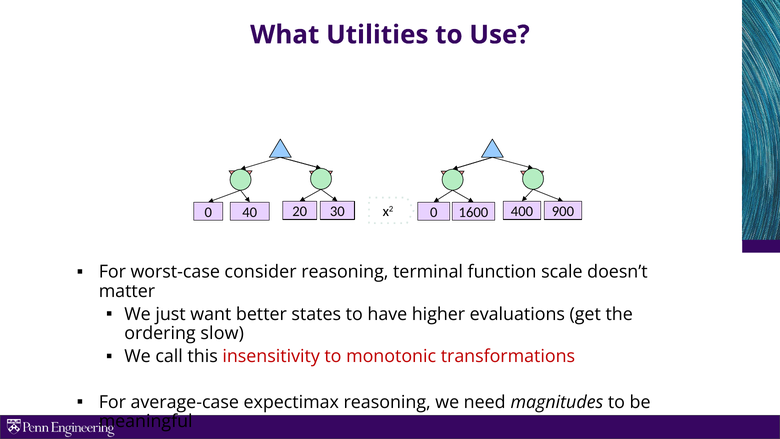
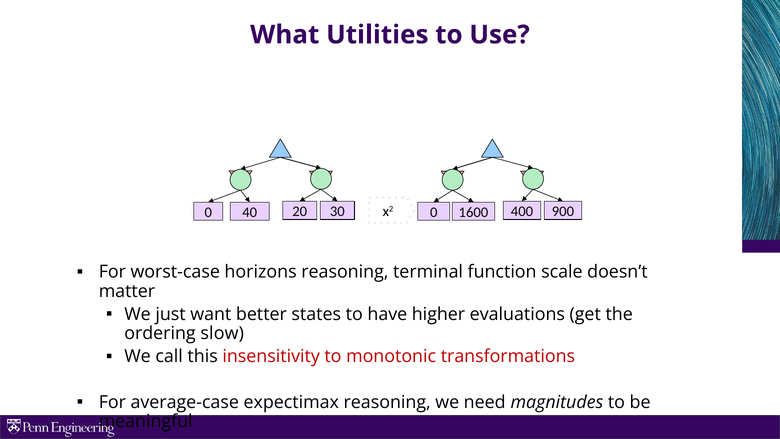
consider: consider -> horizons (261, 272)
